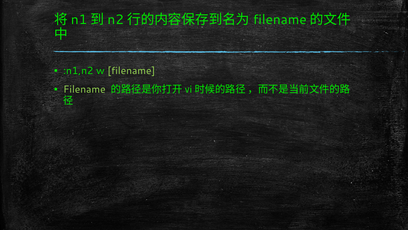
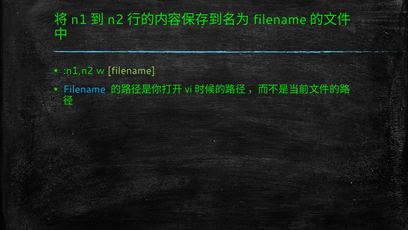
Filename colour: light green -> light blue (84, 89)
